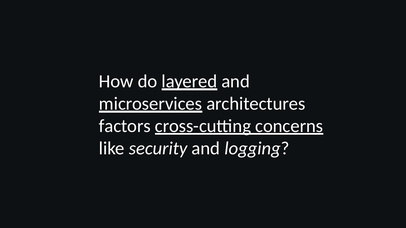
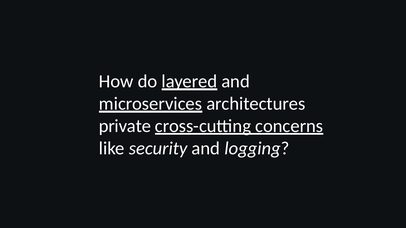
factors: factors -> private (125, 126)
